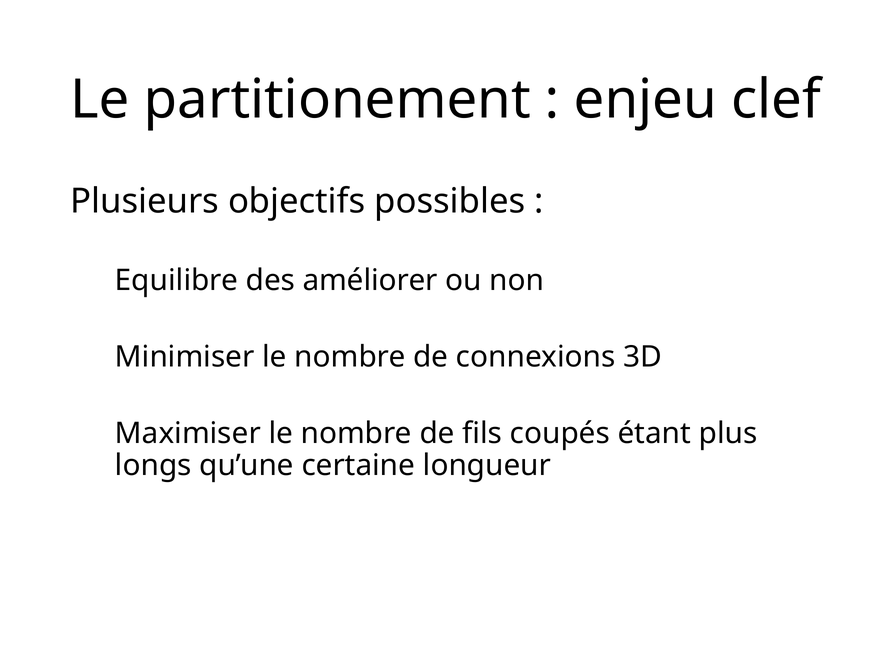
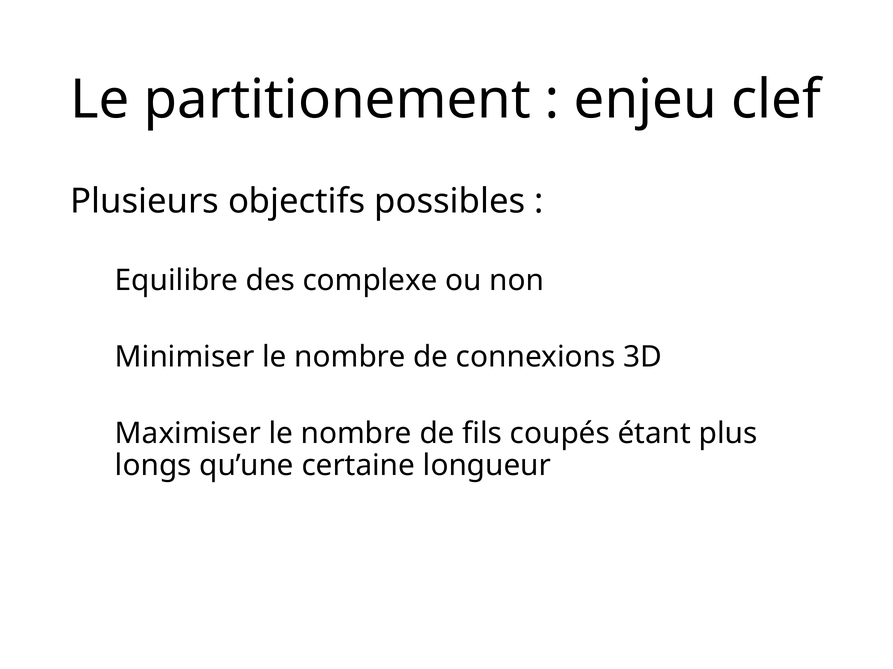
améliorer: améliorer -> complexe (370, 281)
